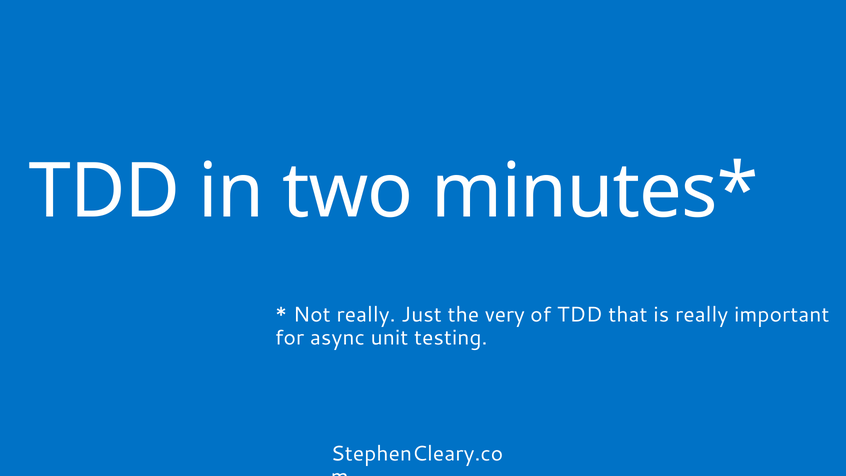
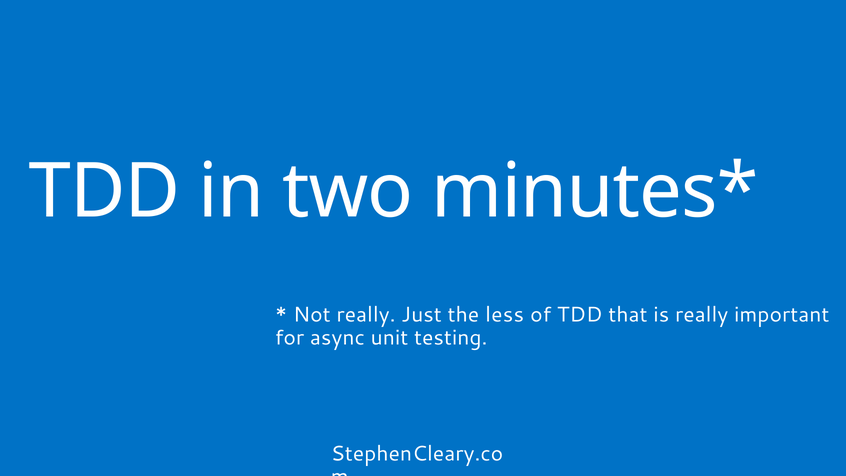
very: very -> less (505, 315)
